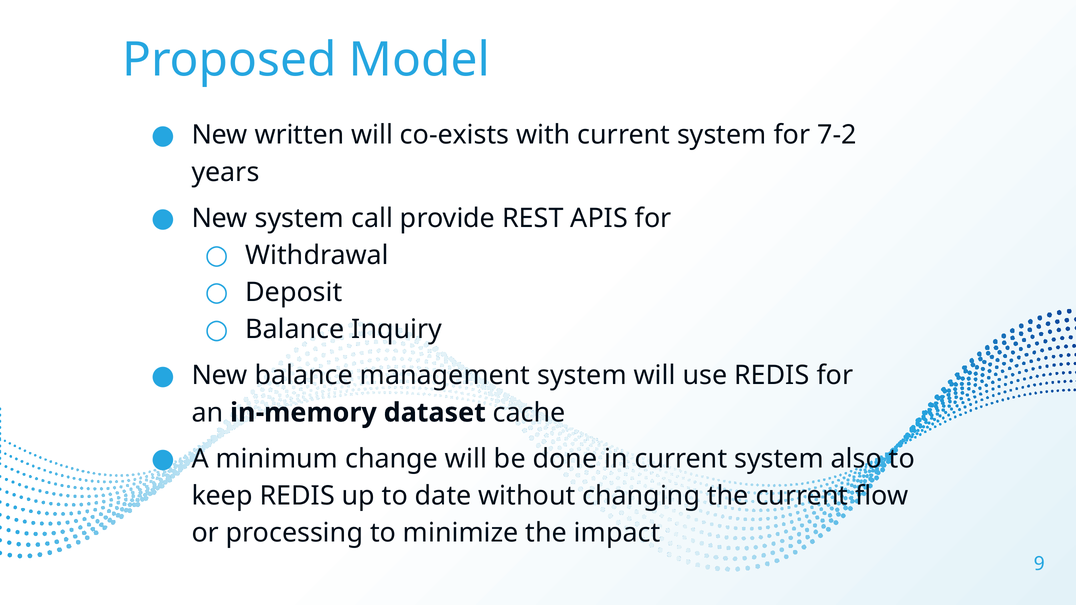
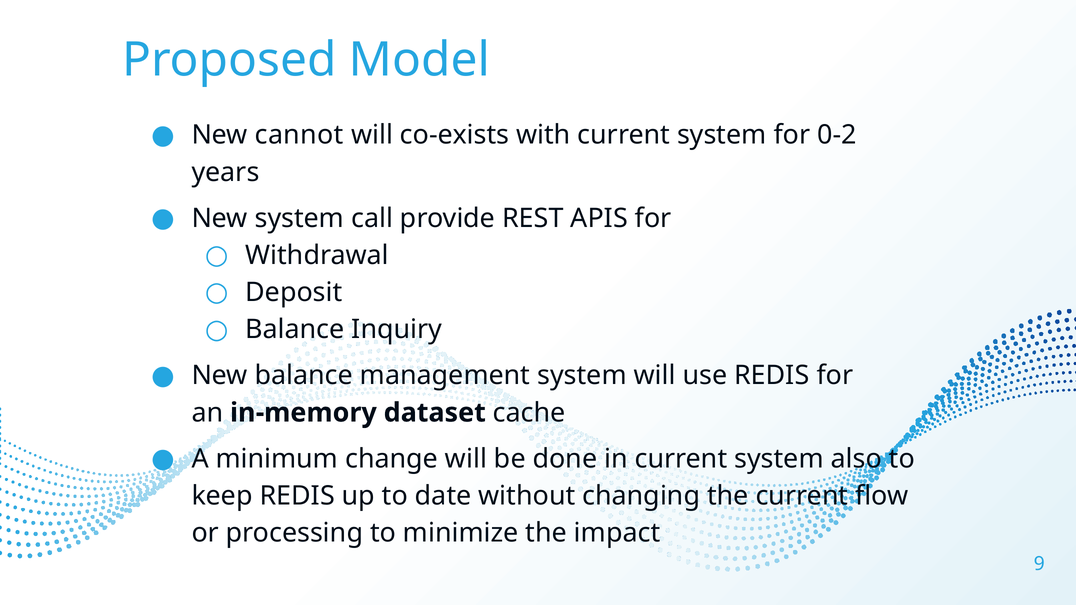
written: written -> cannot (299, 135)
7-2: 7-2 -> 0-2 (837, 135)
